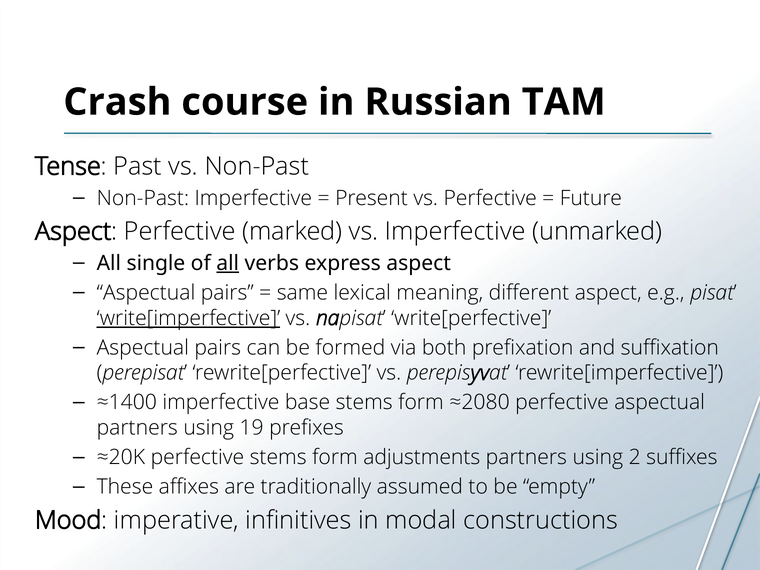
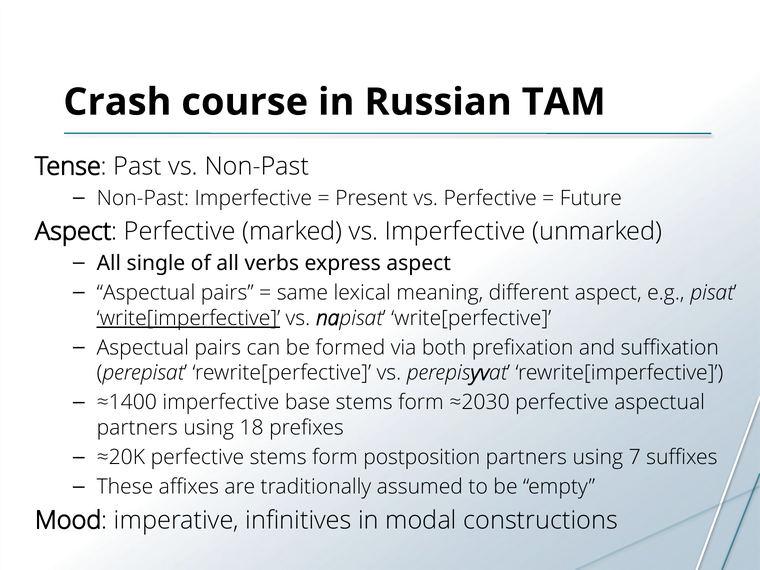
all underline: present -> none (228, 263)
≈2080: ≈2080 -> ≈2030 (479, 403)
19: 19 -> 18 (252, 428)
adjustments: adjustments -> postposition (422, 457)
2: 2 -> 7 (635, 457)
